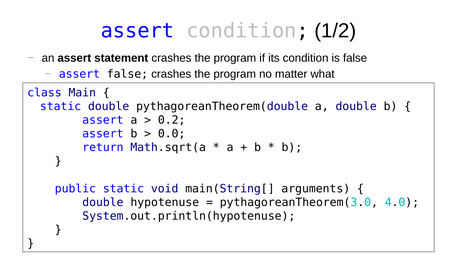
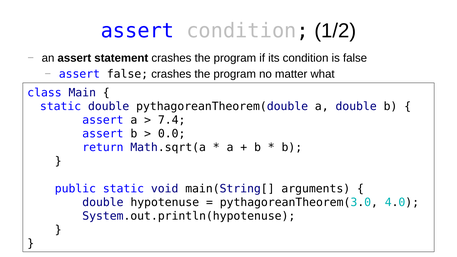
0.2: 0.2 -> 7.4 (172, 120)
